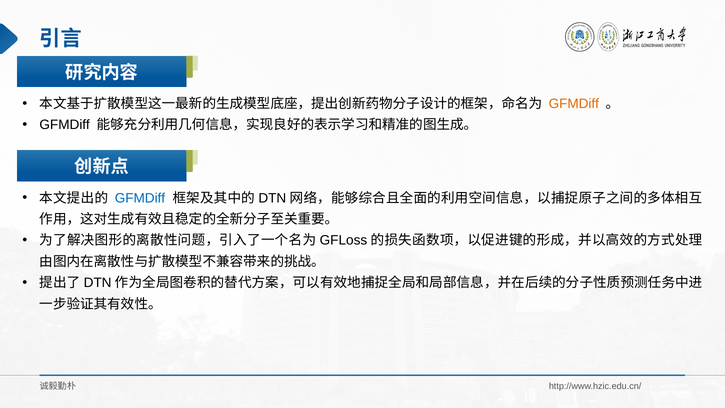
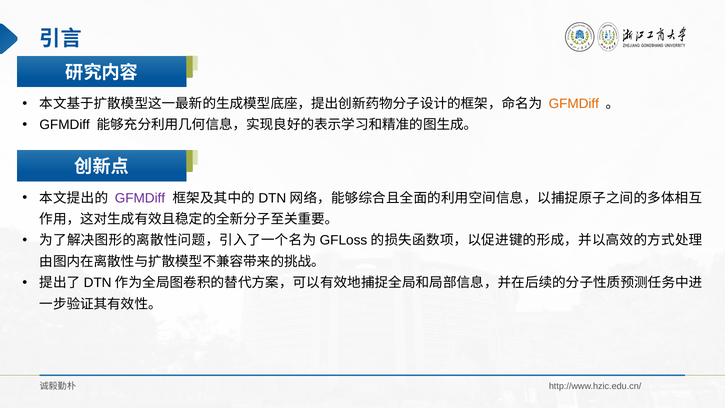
GFMDiff colour: blue -> purple (140, 198)
